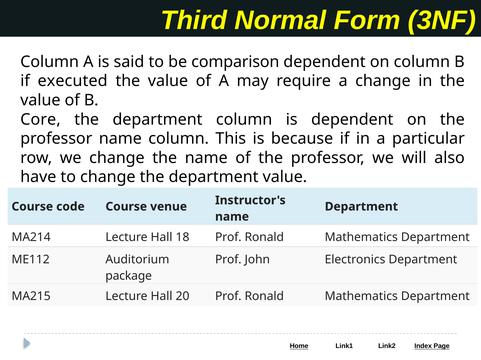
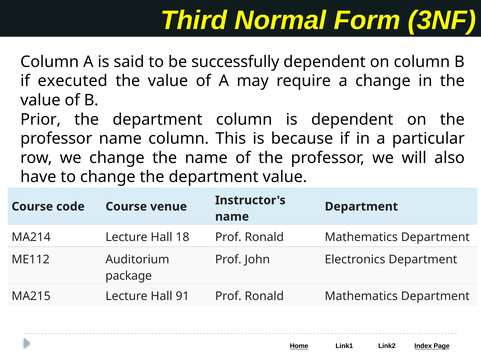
comparison: comparison -> successfully (235, 62)
Core: Core -> Prior (41, 120)
20: 20 -> 91 (183, 297)
